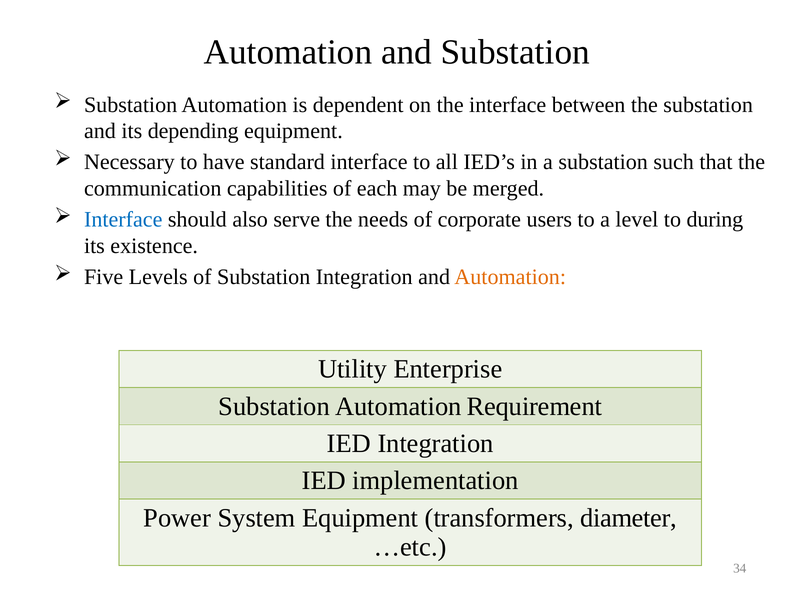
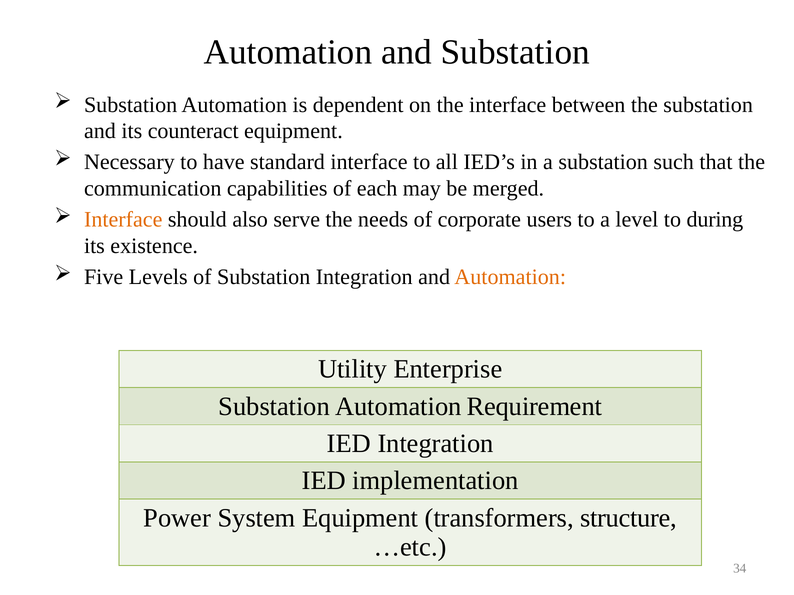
depending: depending -> counteract (193, 131)
Interface colour: blue -> orange (123, 220)
diameter: diameter -> structure (629, 518)
